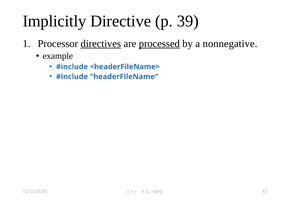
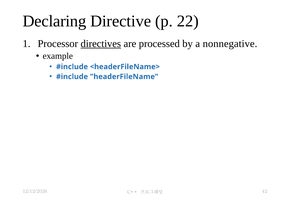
Implicitly: Implicitly -> Declaring (54, 21)
39: 39 -> 22 (188, 21)
processed underline: present -> none (159, 44)
